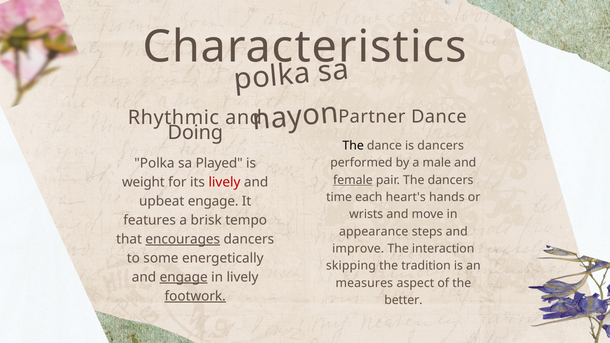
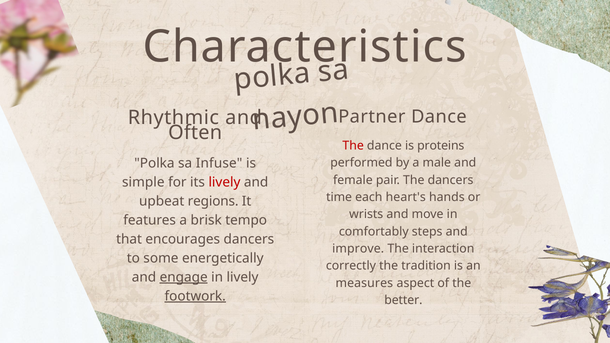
Doing: Doing -> Often (195, 133)
The colour: black -> red (353, 146)
is dancers: dancers -> proteins (441, 146)
Played: Played -> Infuse (219, 163)
female underline: present -> none (353, 180)
weight: weight -> simple (143, 182)
upbeat engage: engage -> regions (213, 201)
appearance: appearance -> comfortably (374, 232)
encourages underline: present -> none (183, 239)
skipping: skipping -> correctly (351, 266)
